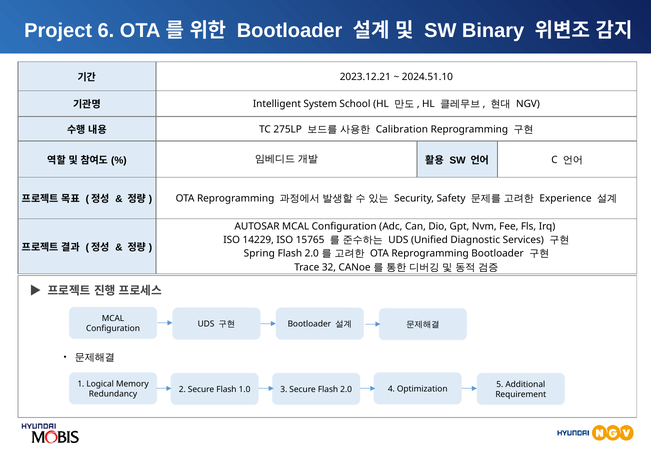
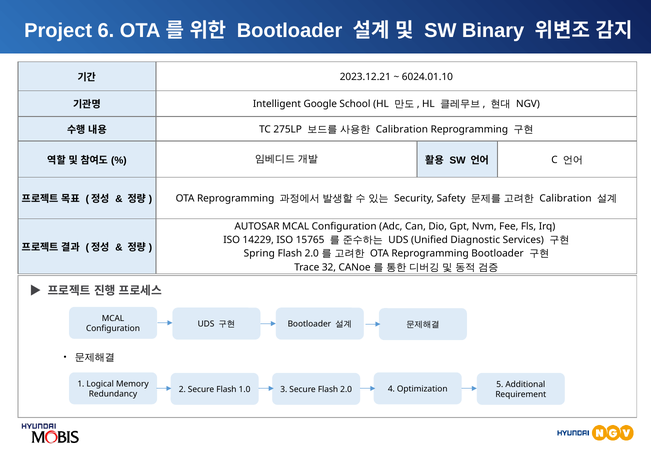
2024.51.10: 2024.51.10 -> 6024.01.10 (427, 77)
System: System -> Google (320, 104)
Experience: Experience -> Calibration (566, 198)
